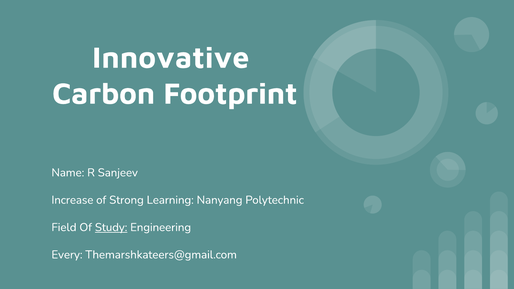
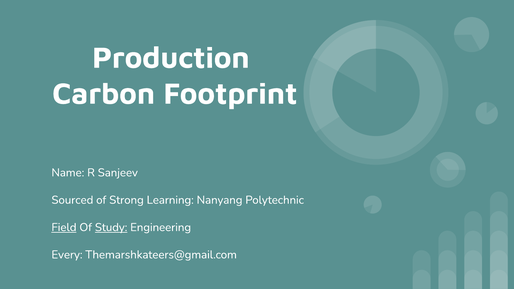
Innovative: Innovative -> Production (171, 58)
Increase: Increase -> Sourced (72, 200)
Field underline: none -> present (64, 227)
